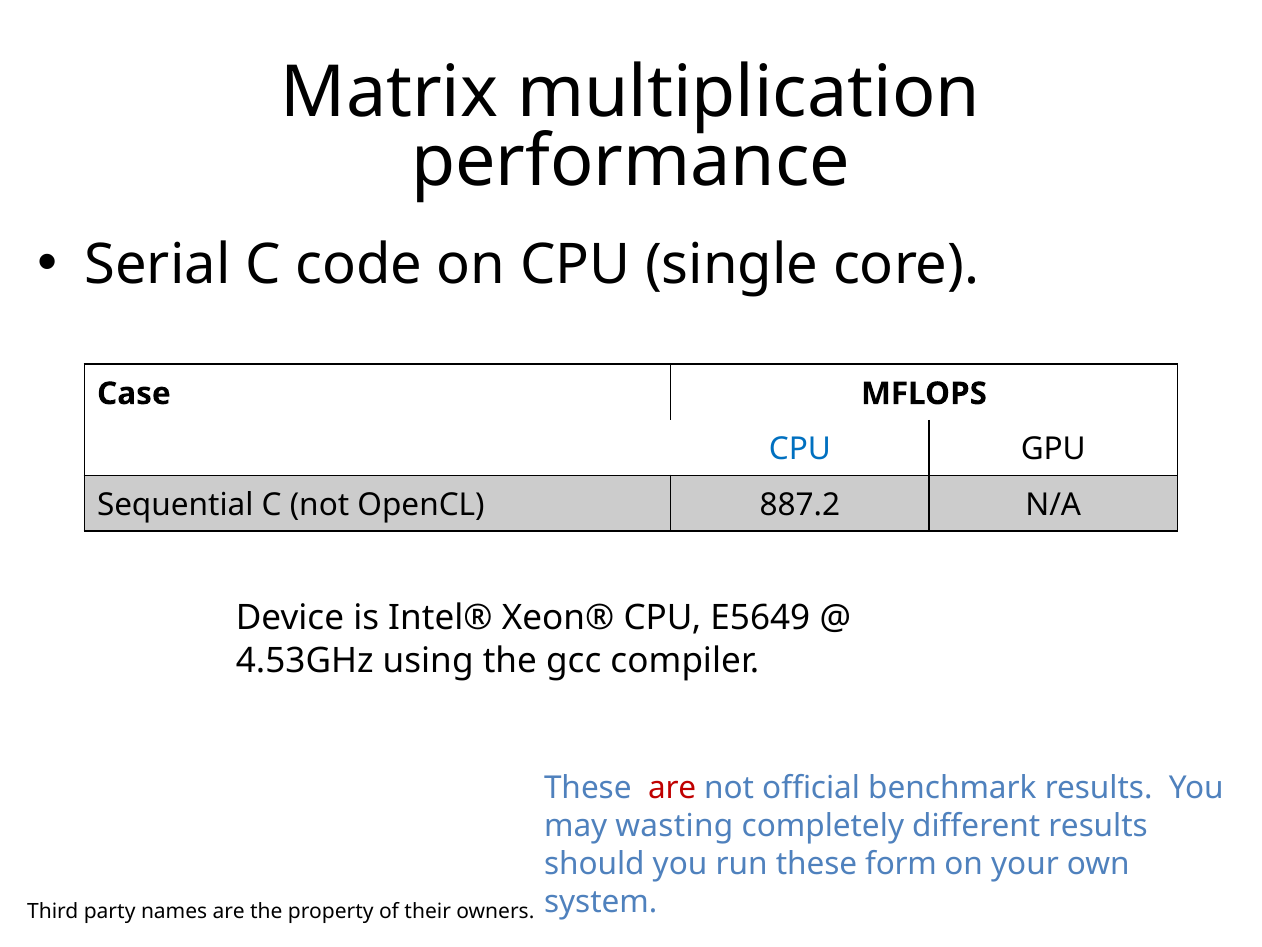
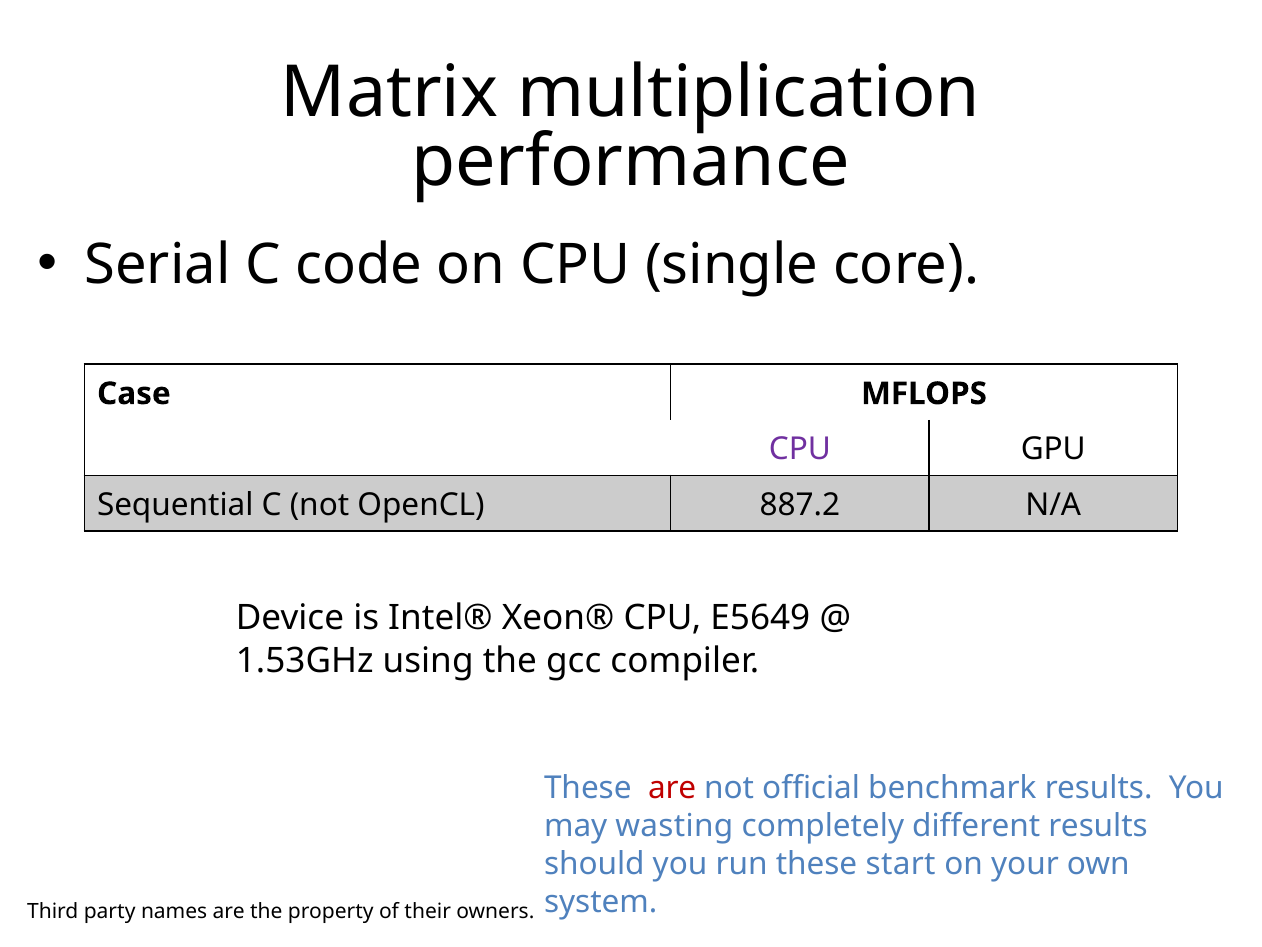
CPU colour: blue -> purple (800, 449)
4.53GHz: 4.53GHz -> 1.53GHz (305, 660)
form: form -> start (901, 864)
